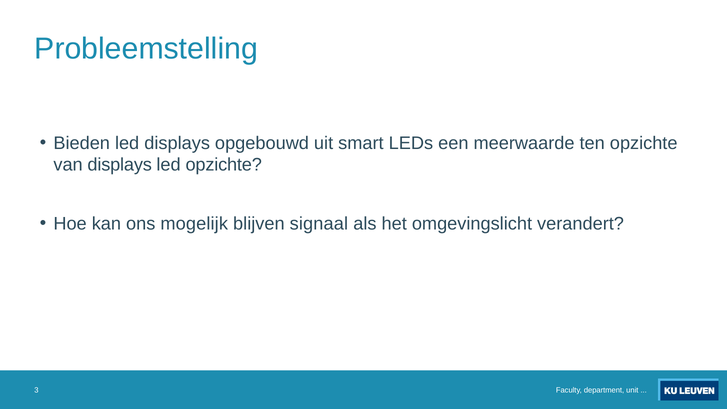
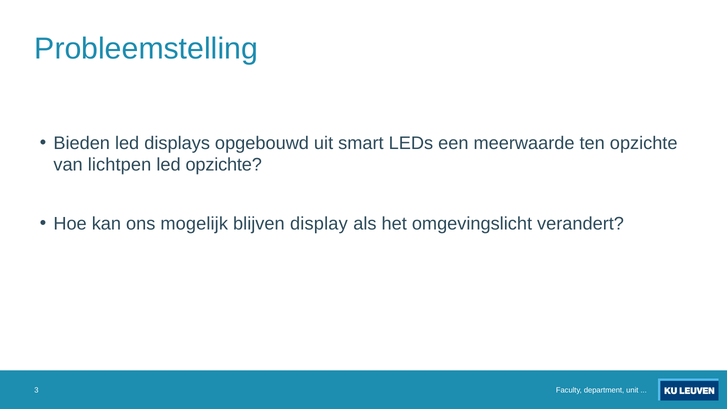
van displays: displays -> lichtpen (120, 165)
signaal: signaal -> display (319, 224)
